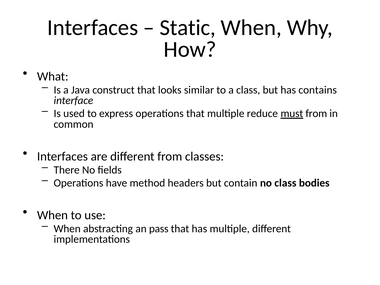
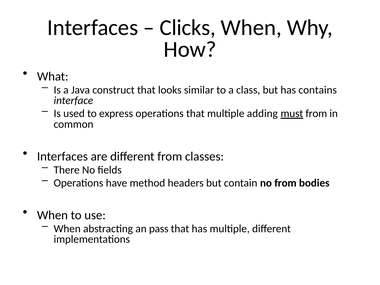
Static: Static -> Clicks (188, 28)
reduce: reduce -> adding (262, 114)
no class: class -> from (285, 183)
